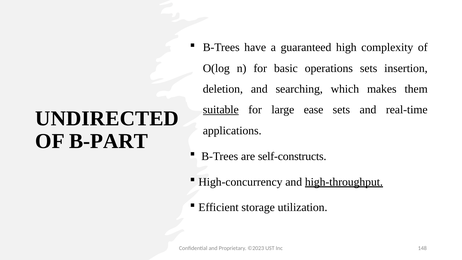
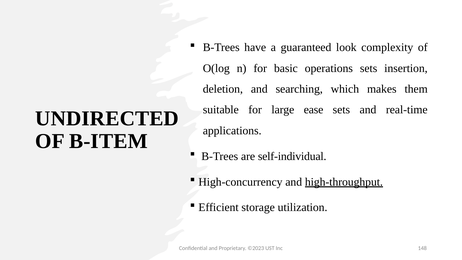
high: high -> look (346, 47)
suitable underline: present -> none (221, 110)
B-PART: B-PART -> B-ITEM (108, 141)
self-constructs: self-constructs -> self-individual (292, 156)
